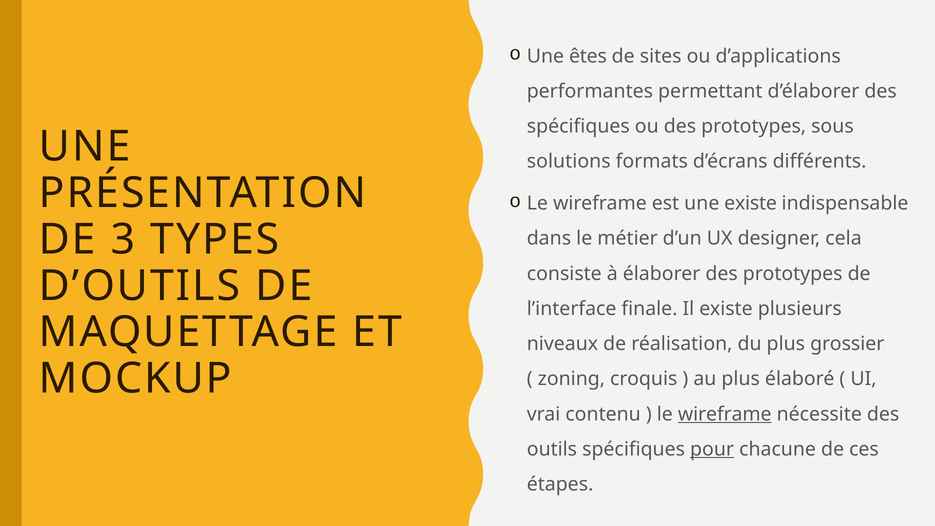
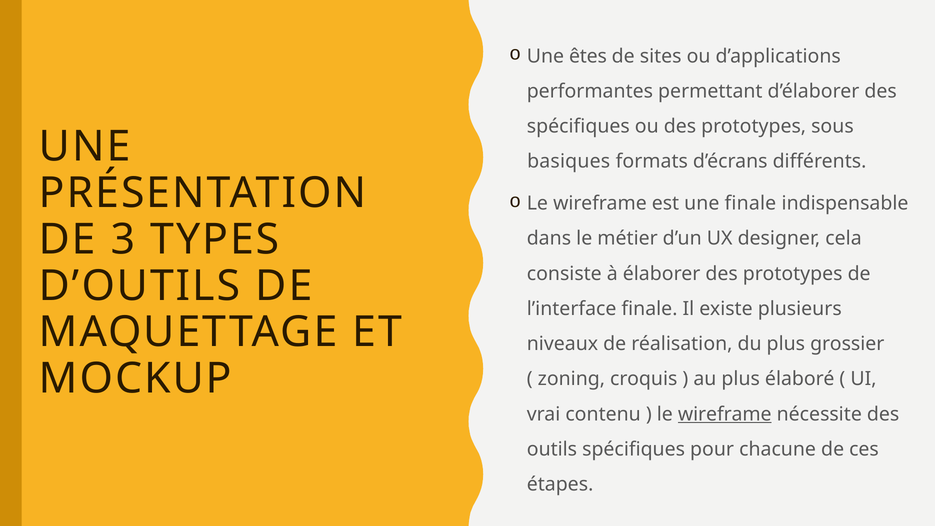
solutions: solutions -> basiques (569, 161)
une existe: existe -> finale (750, 203)
pour underline: present -> none (712, 449)
